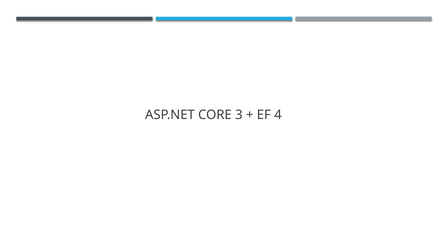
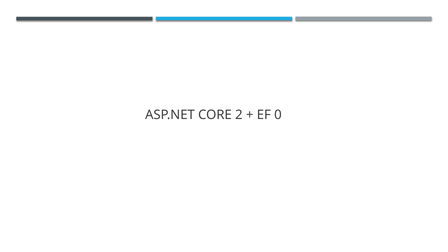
3: 3 -> 2 (239, 115)
4: 4 -> 0 (278, 115)
